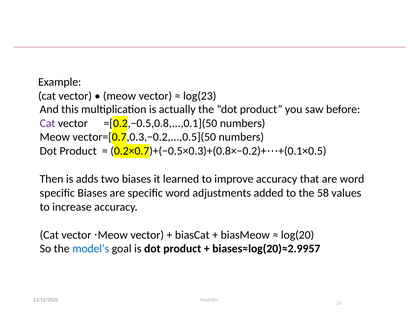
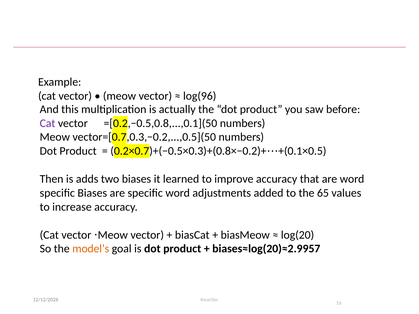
log(23: log(23 -> log(96 (200, 96)
58: 58 -> 65 (323, 193)
model’s colour: blue -> orange (91, 249)
